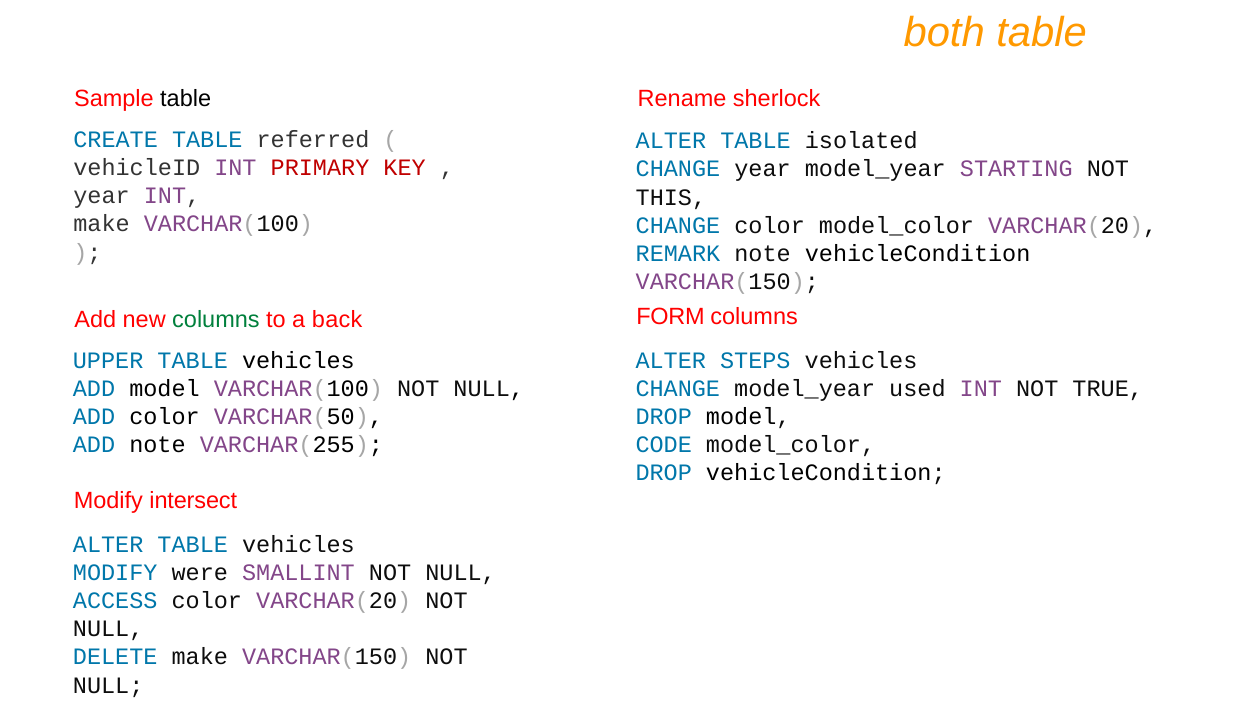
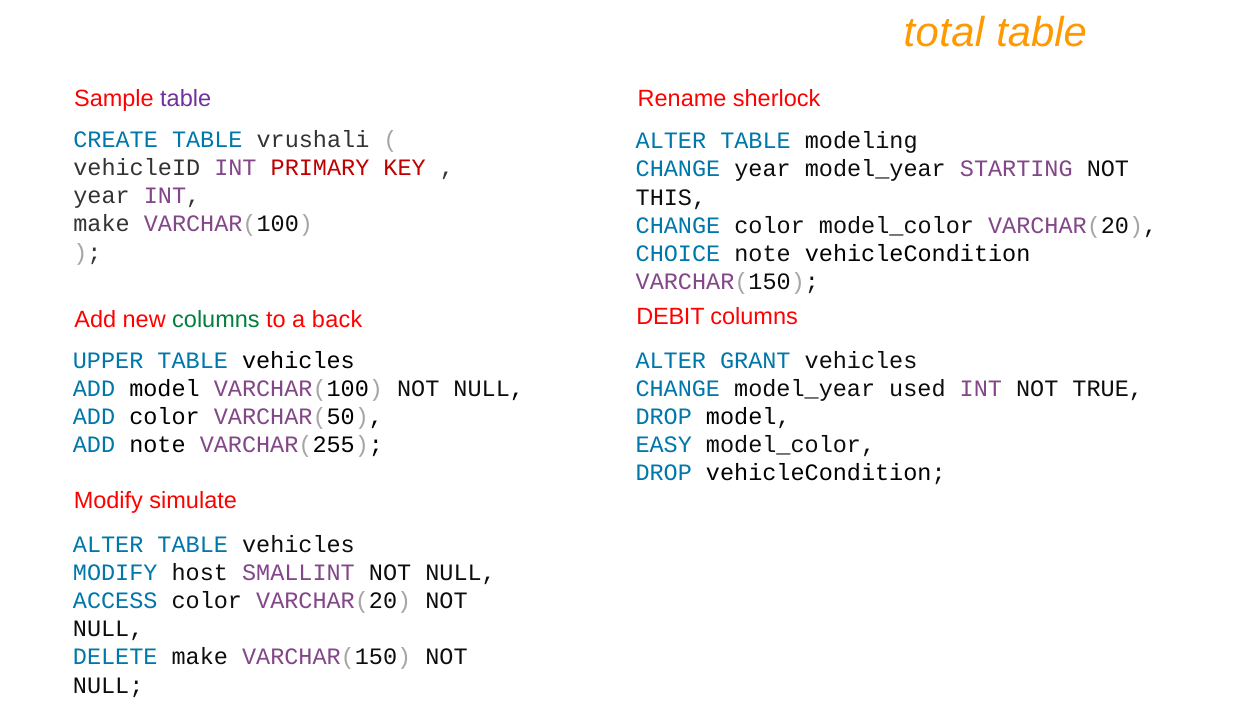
both: both -> total (944, 33)
table colour: black -> purple (186, 99)
referred: referred -> vrushali (313, 139)
isolated: isolated -> modeling (861, 141)
REMARK: REMARK -> CHOICE (678, 254)
FORM: FORM -> DEBIT (671, 317)
STEPS: STEPS -> GRANT (755, 360)
CODE: CODE -> EASY (664, 445)
intersect: intersect -> simulate (193, 501)
were: were -> host (200, 572)
